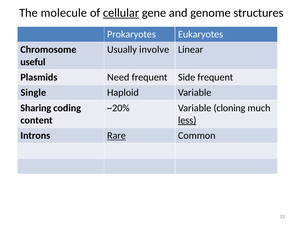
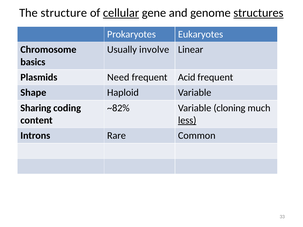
molecule: molecule -> structure (64, 13)
structures underline: none -> present (258, 13)
useful: useful -> basics (33, 62)
Side: Side -> Acid (187, 77)
Single: Single -> Shape (33, 93)
~20%: ~20% -> ~82% (118, 108)
Rare underline: present -> none (116, 136)
